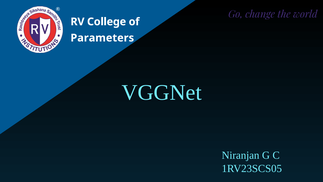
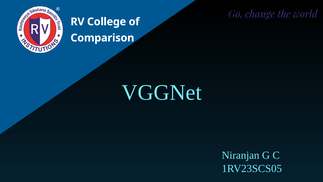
Parameters: Parameters -> Comparison (102, 38)
